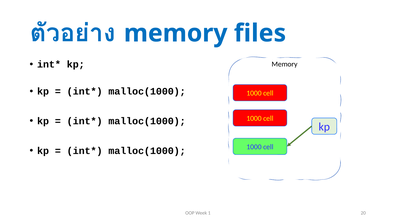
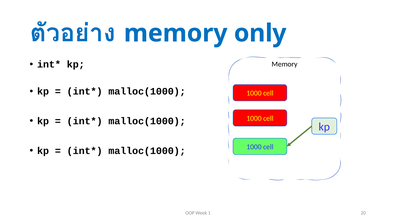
files: files -> only (260, 33)
